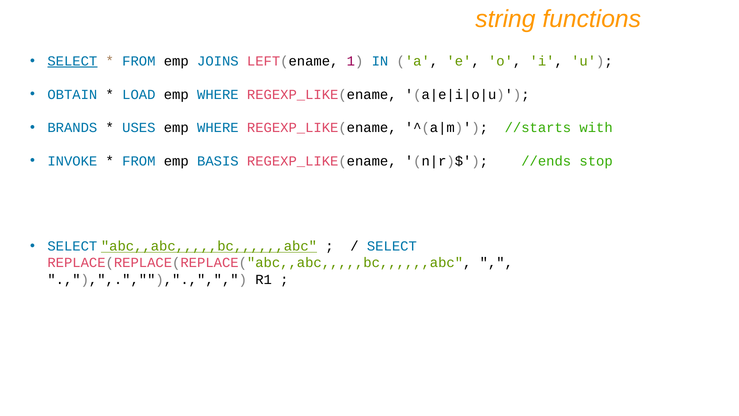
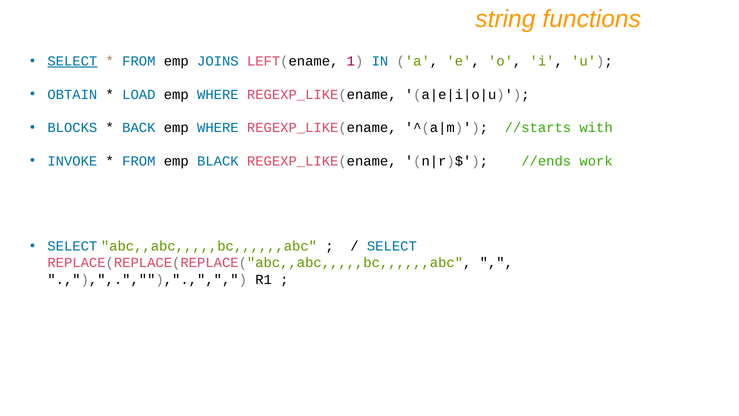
BRANDS: BRANDS -> BLOCKS (72, 128)
USES: USES -> BACK (139, 128)
BASIS: BASIS -> BLACK (218, 161)
stop: stop -> work (596, 161)
abc,,abc,,,,,bc,,,,,,abc underline: present -> none (209, 246)
